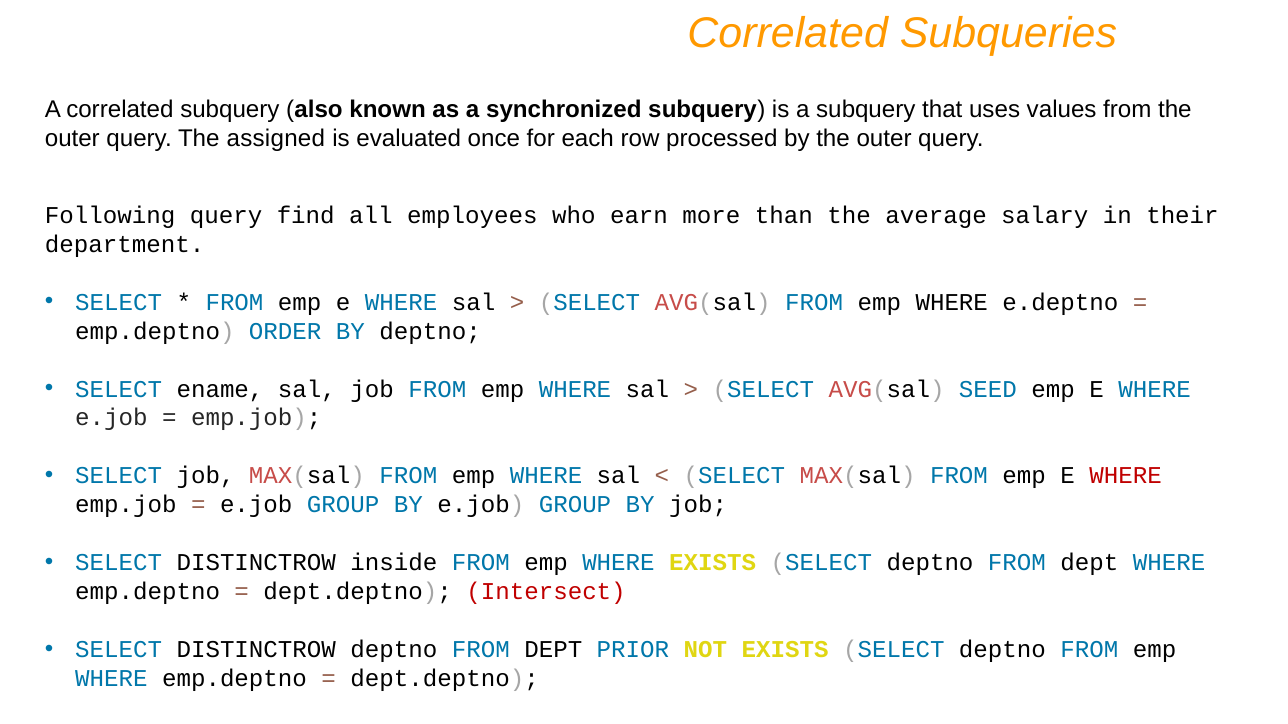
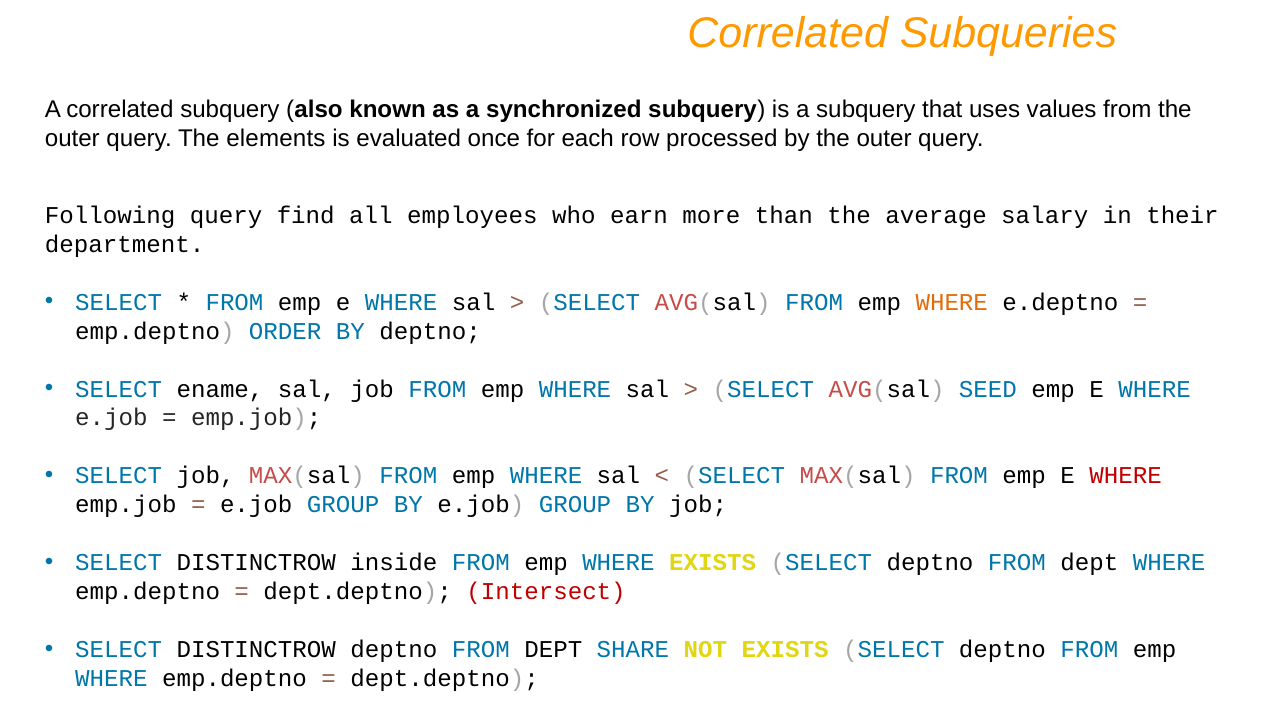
assigned: assigned -> elements (276, 138)
WHERE colour: black -> orange (952, 302)
PRIOR: PRIOR -> SHARE (633, 650)
